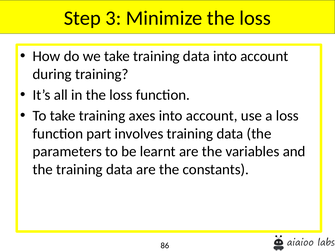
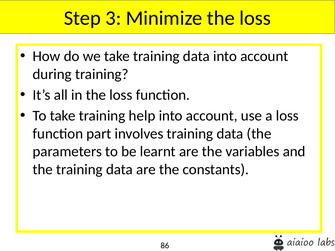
axes: axes -> help (142, 116)
